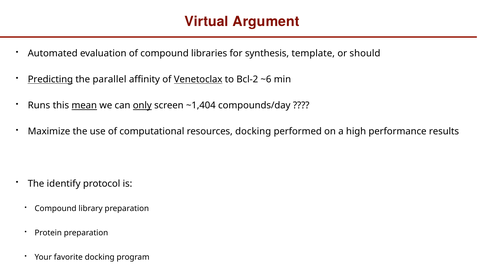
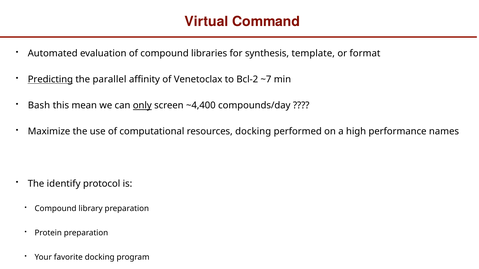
Argument: Argument -> Command (266, 21)
should: should -> format (365, 53)
Venetoclax underline: present -> none (198, 80)
~6: ~6 -> ~7 (266, 80)
Runs: Runs -> Bash (39, 106)
mean underline: present -> none (84, 106)
~1,404: ~1,404 -> ~4,400 (201, 106)
results: results -> names (444, 132)
